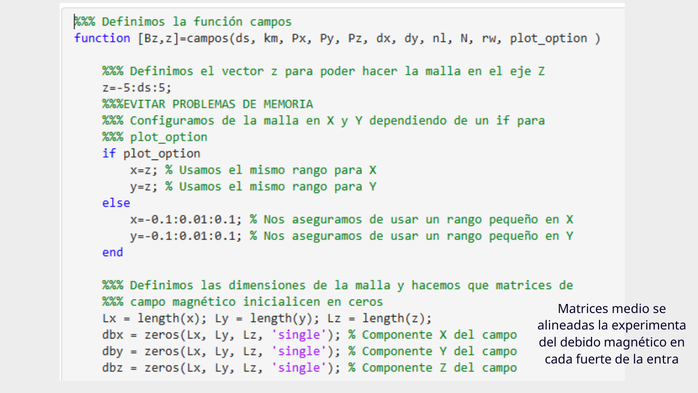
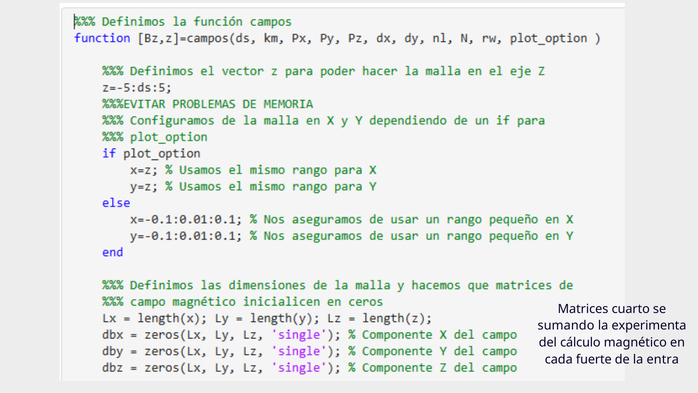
medio: medio -> cuarto (631, 309)
alineadas: alineadas -> sumando (566, 326)
debido: debido -> cálculo (580, 342)
